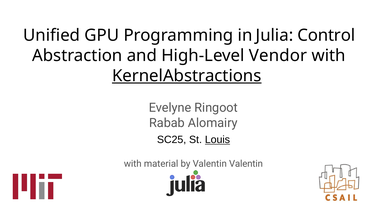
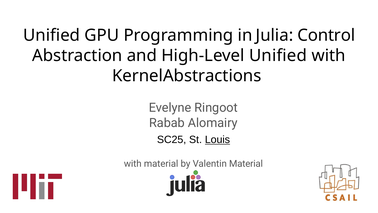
High-Level Vendor: Vendor -> Unified (278, 55)
KernelAbstractions underline: present -> none (187, 76)
Valentin Valentin: Valentin -> Material (246, 163)
